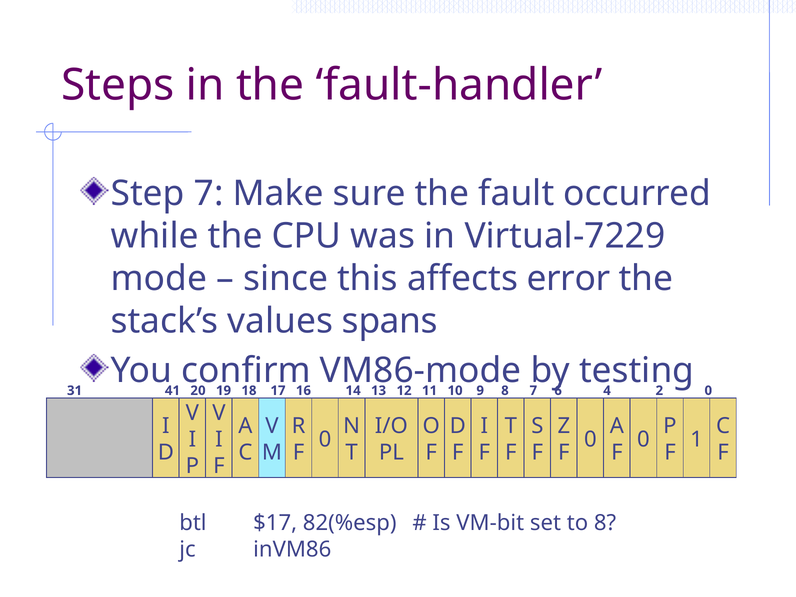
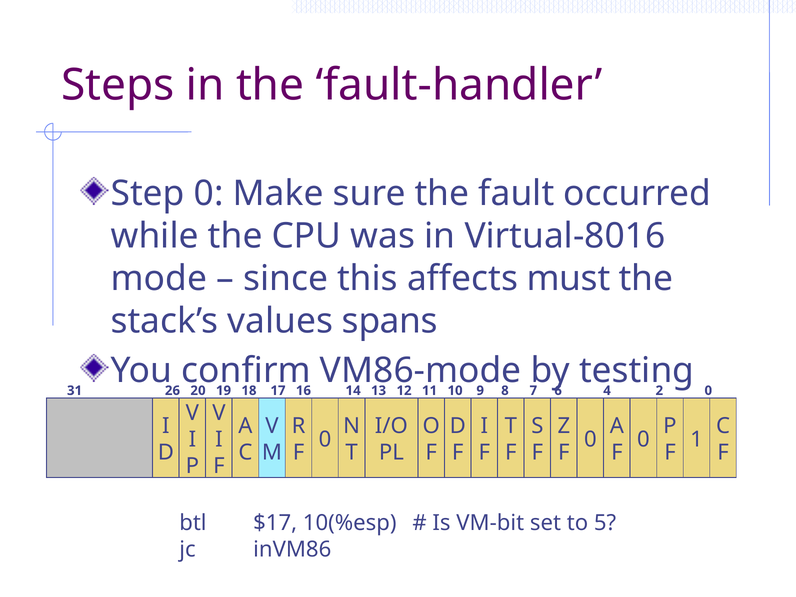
Step 7: 7 -> 0 (209, 194)
Virtual-7229: Virtual-7229 -> Virtual-8016 (565, 236)
error: error -> must (568, 278)
41: 41 -> 26 (172, 391)
82(%esp: 82(%esp -> 10(%esp (350, 523)
to 8: 8 -> 5 (605, 523)
